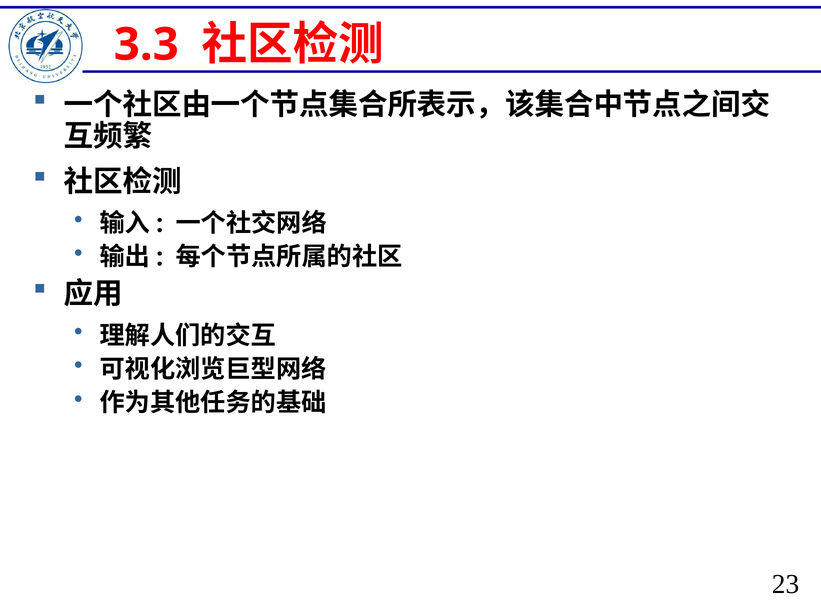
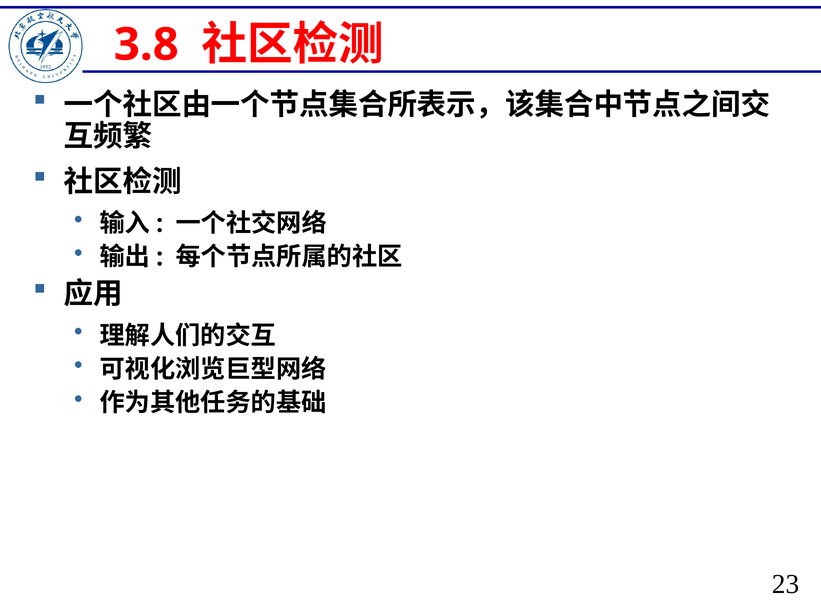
3.3: 3.3 -> 3.8 (146, 45)
